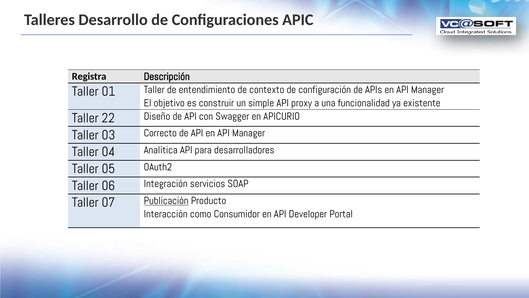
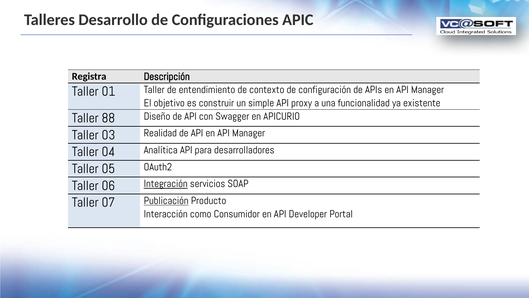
22: 22 -> 88 (108, 118)
Correcto: Correcto -> Realidad (160, 133)
Integración underline: none -> present (166, 184)
